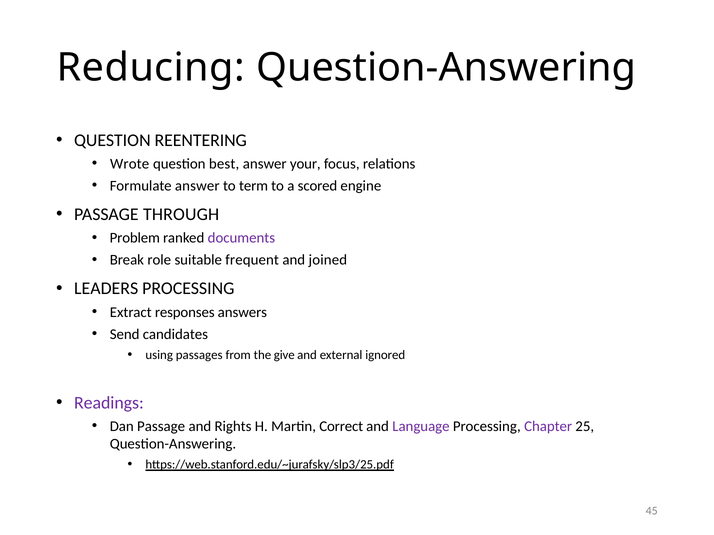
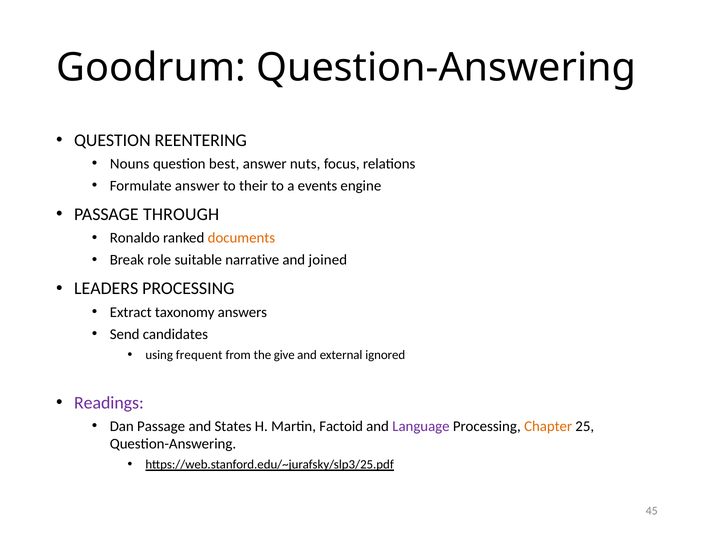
Reducing: Reducing -> Goodrum (151, 68)
Wrote: Wrote -> Nouns (130, 164)
your: your -> nuts (305, 164)
term: term -> their (254, 186)
scored: scored -> events (317, 186)
Problem: Problem -> Ronaldo (135, 238)
documents colour: purple -> orange (241, 238)
frequent: frequent -> narrative (252, 260)
responses: responses -> taxonomy (185, 313)
passages: passages -> frequent (199, 355)
Rights: Rights -> States (233, 427)
Correct: Correct -> Factoid (341, 427)
Chapter colour: purple -> orange (548, 427)
